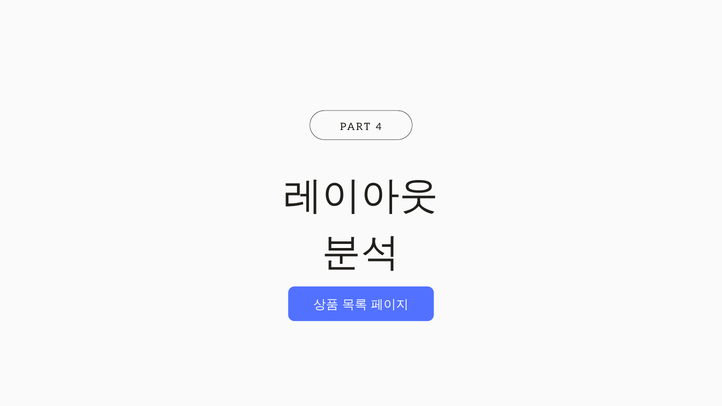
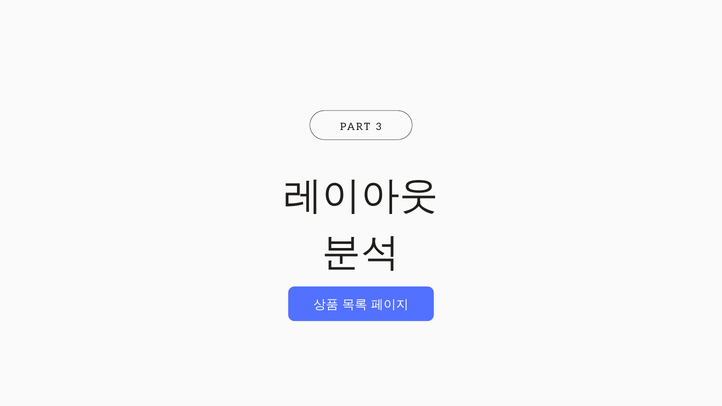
4: 4 -> 3 (379, 127)
